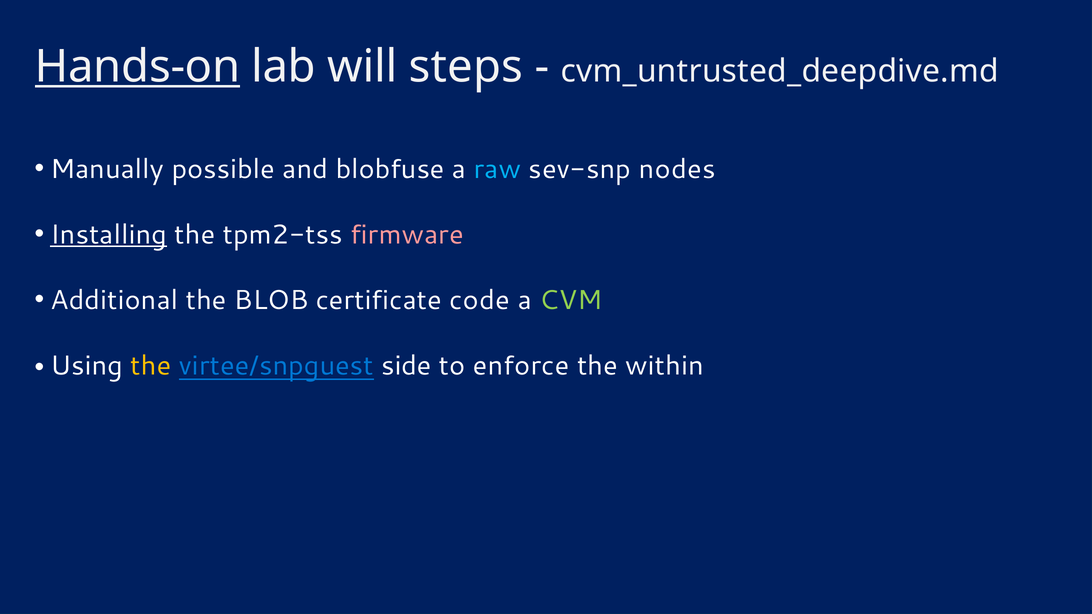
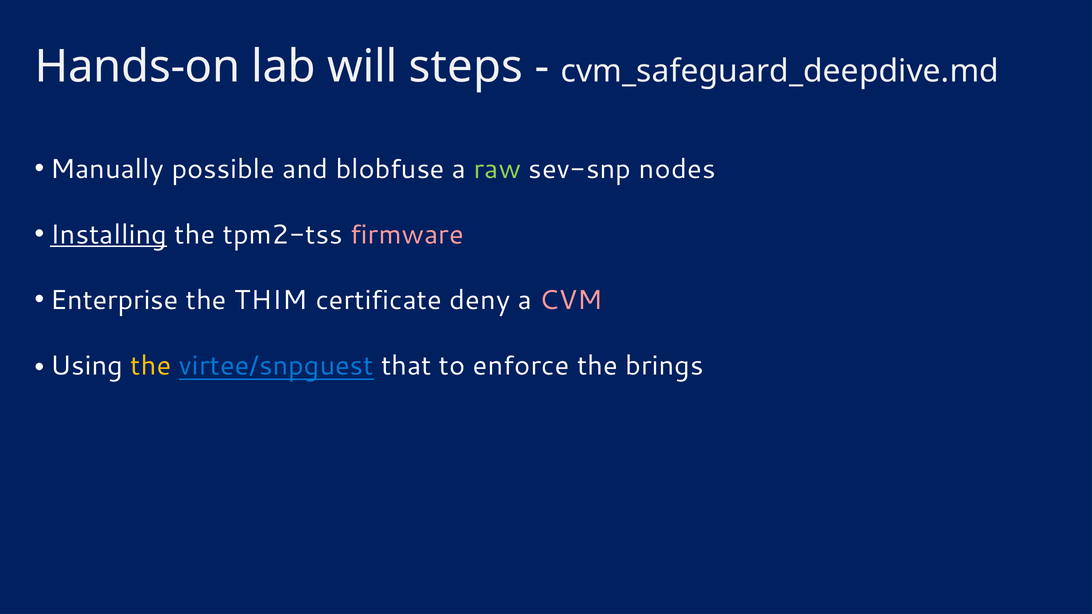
Hands-on underline: present -> none (138, 67)
cvm_untrusted_deepdive.md: cvm_untrusted_deepdive.md -> cvm_safeguard_deepdive.md (780, 71)
raw colour: light blue -> light green (497, 169)
Additional: Additional -> Enterprise (114, 300)
BLOB: BLOB -> THIM (271, 300)
code: code -> deny (480, 300)
CVM colour: light green -> pink (571, 300)
side: side -> that (406, 366)
within: within -> brings (665, 366)
